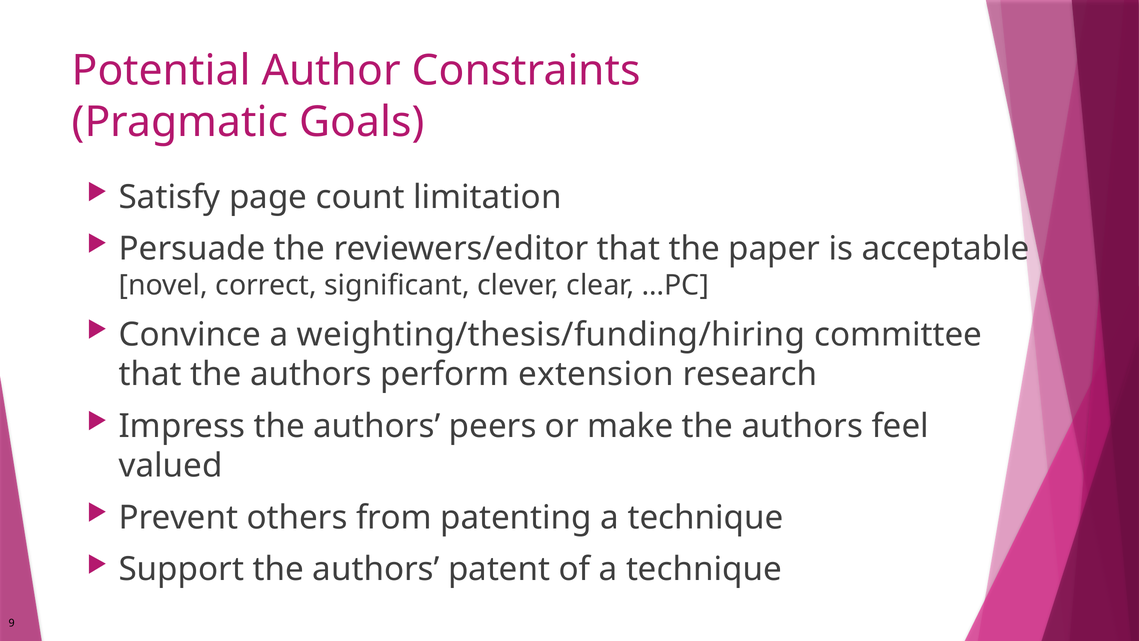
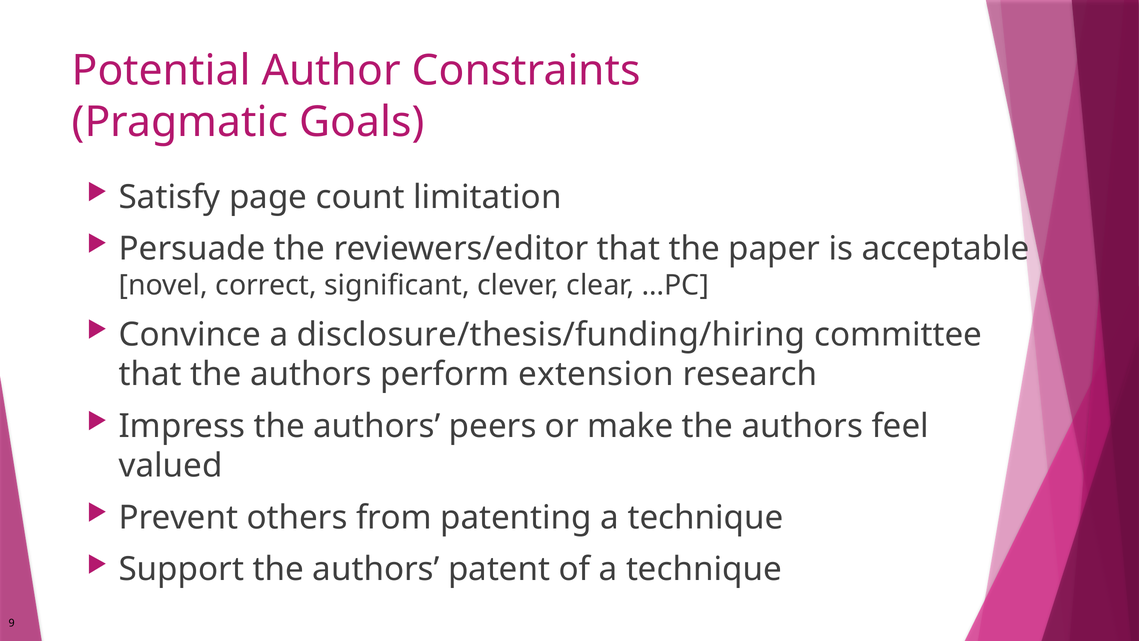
weighting/thesis/funding/hiring: weighting/thesis/funding/hiring -> disclosure/thesis/funding/hiring (551, 334)
